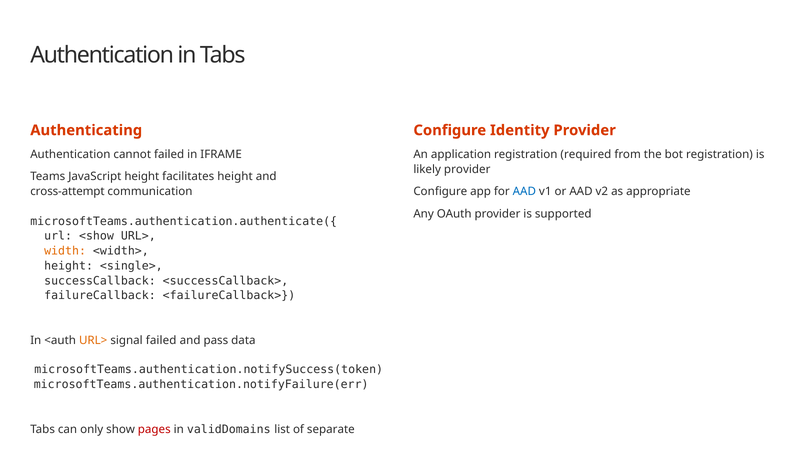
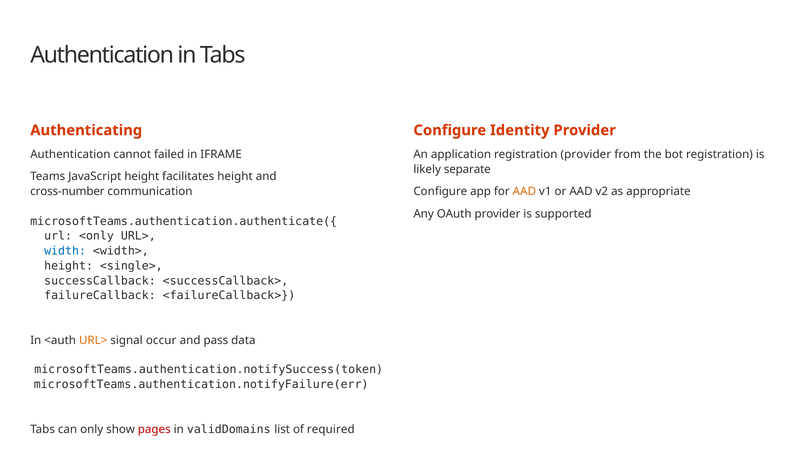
registration required: required -> provider (586, 154)
likely provider: provider -> separate (467, 169)
cross-attempt: cross-attempt -> cross-number (67, 192)
AAD colour: blue -> orange (524, 192)
<show: <show -> <only (96, 236)
width colour: orange -> blue (65, 251)
signal failed: failed -> occur (161, 340)
separate: separate -> required (331, 429)
